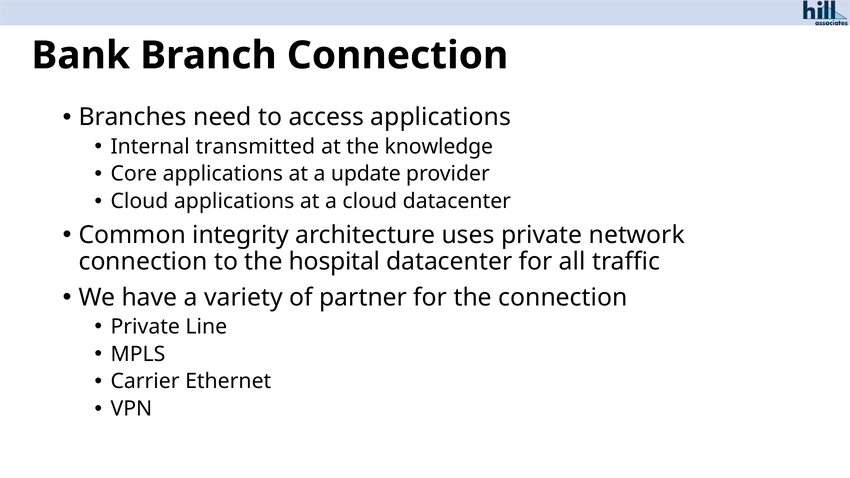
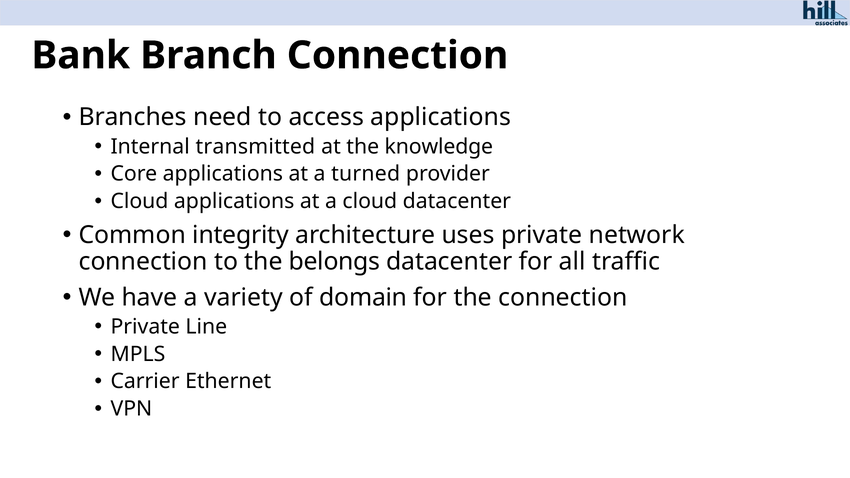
update: update -> turned (366, 174)
hospital: hospital -> belongs (334, 262)
partner: partner -> domain (363, 297)
